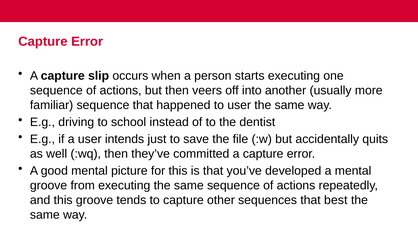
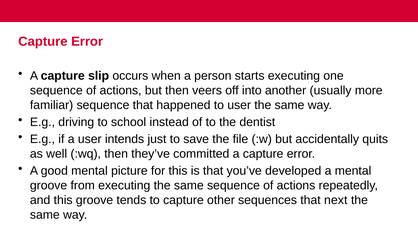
best: best -> next (336, 200)
